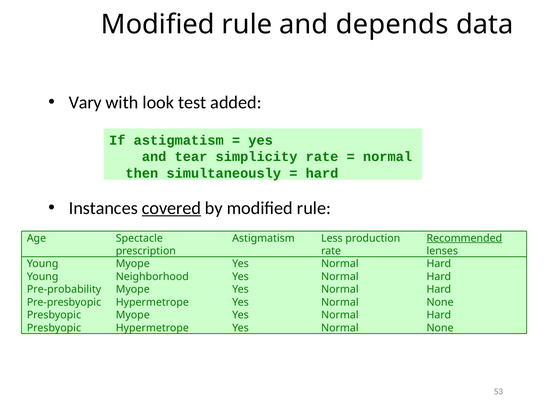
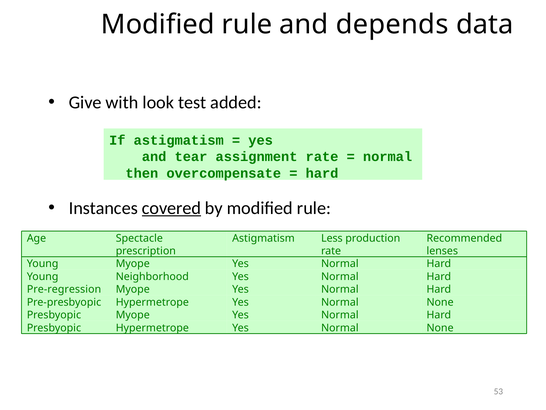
Vary: Vary -> Give (85, 102)
simplicity: simplicity -> assignment (257, 157)
simultaneously: simultaneously -> overcompensate (224, 173)
Recommended underline: present -> none (464, 238)
Pre-probability: Pre-probability -> Pre-regression (64, 289)
